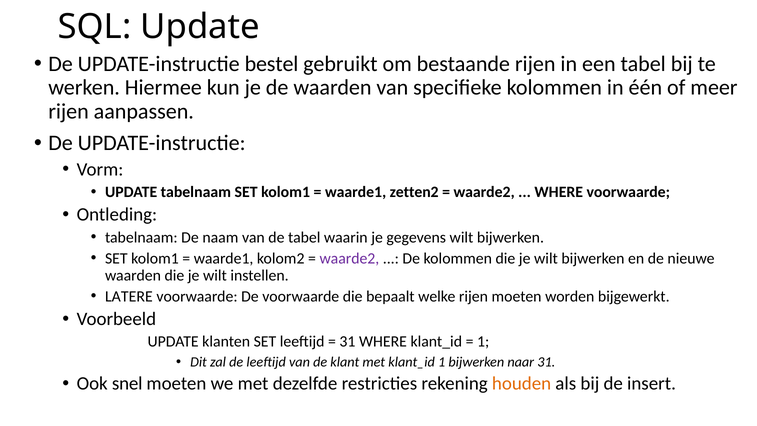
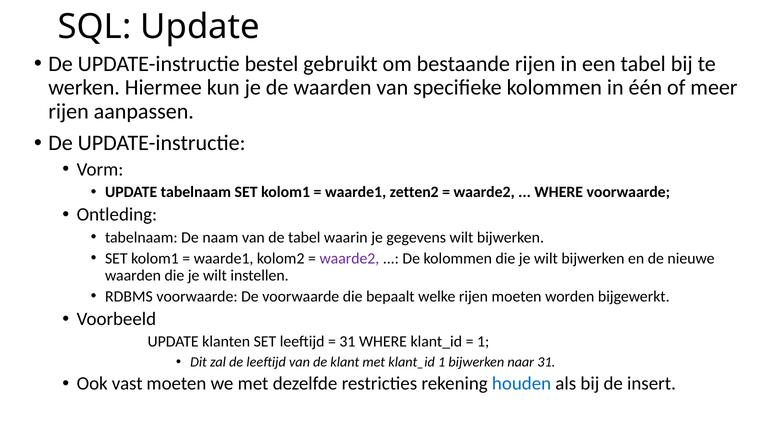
LATERE: LATERE -> RDBMS (129, 296)
snel: snel -> vast (127, 384)
houden colour: orange -> blue (522, 384)
